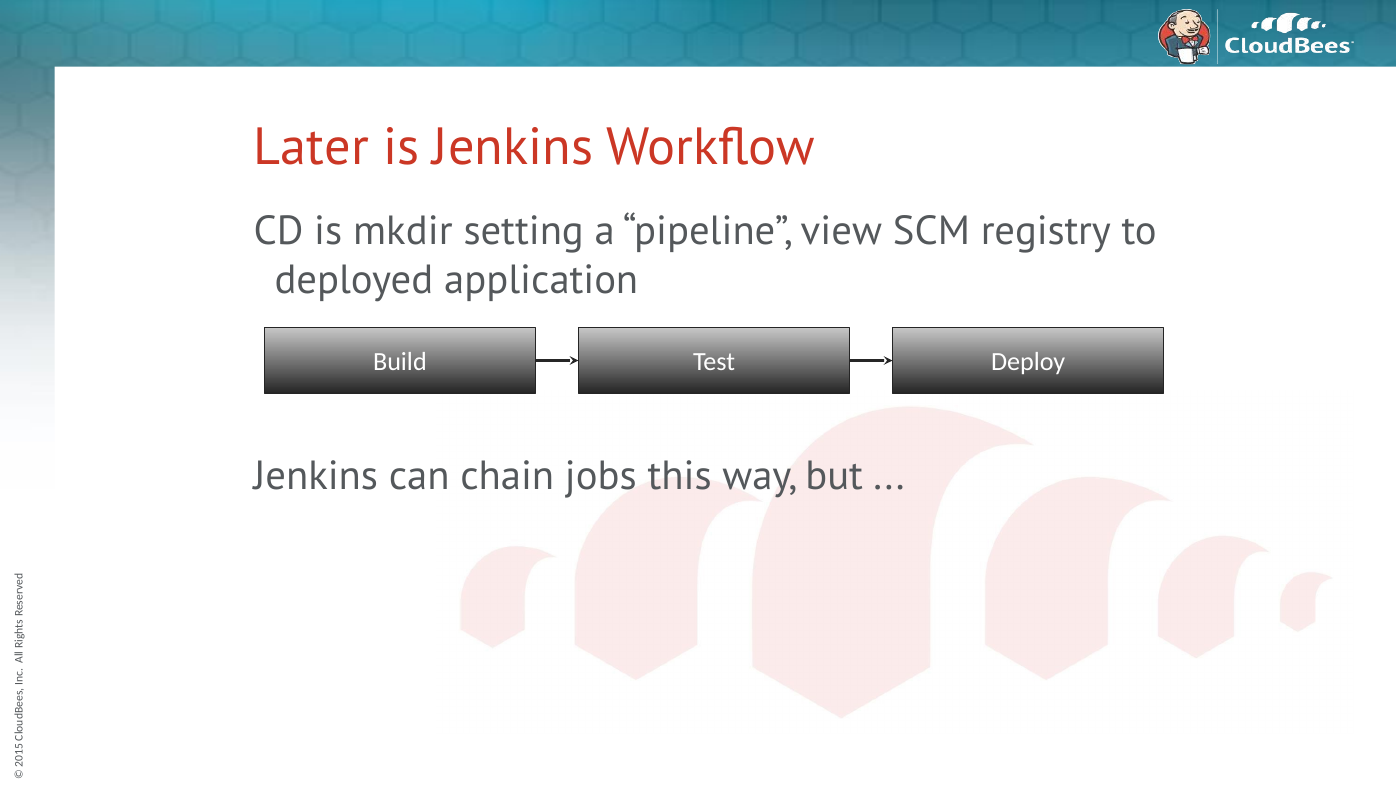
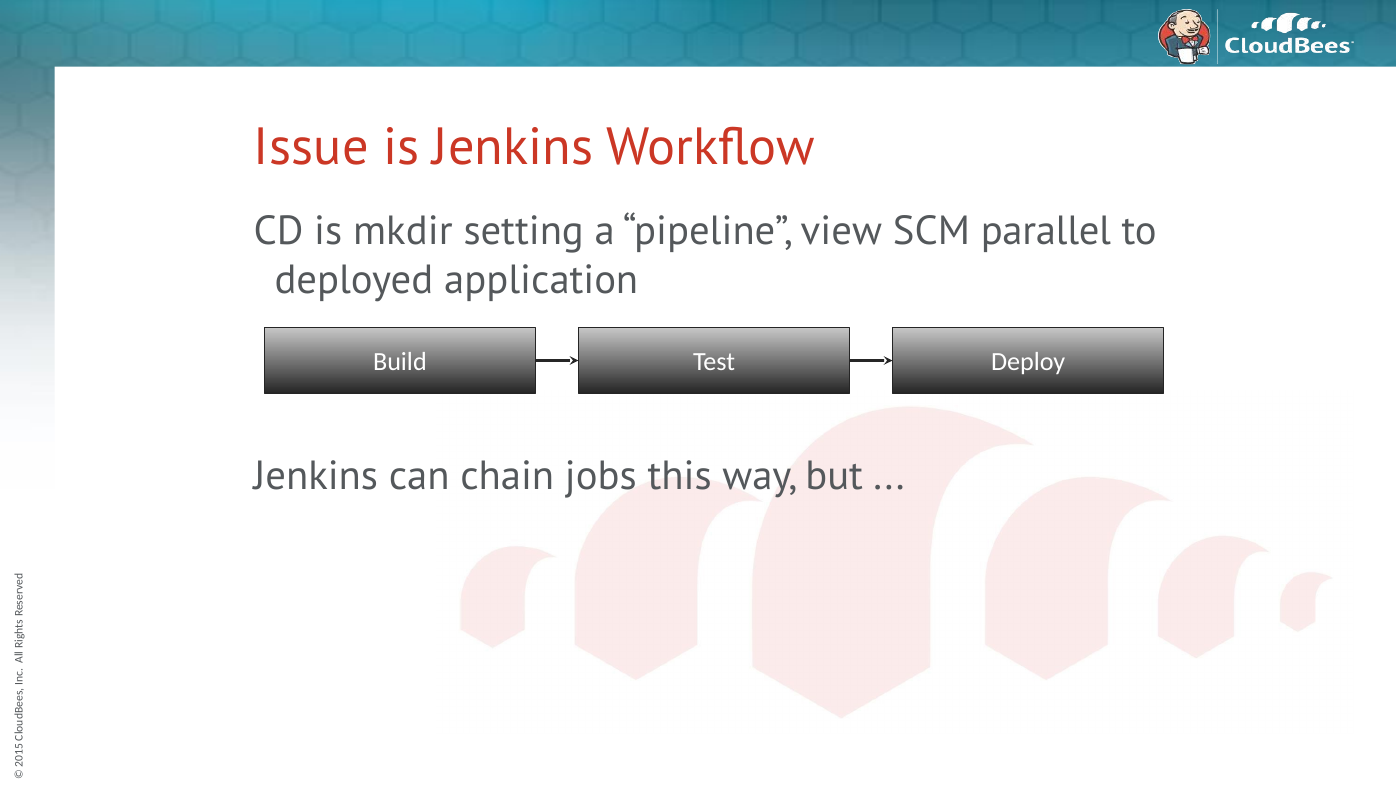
Later: Later -> Issue (311, 147)
registry: registry -> parallel (1046, 231)
